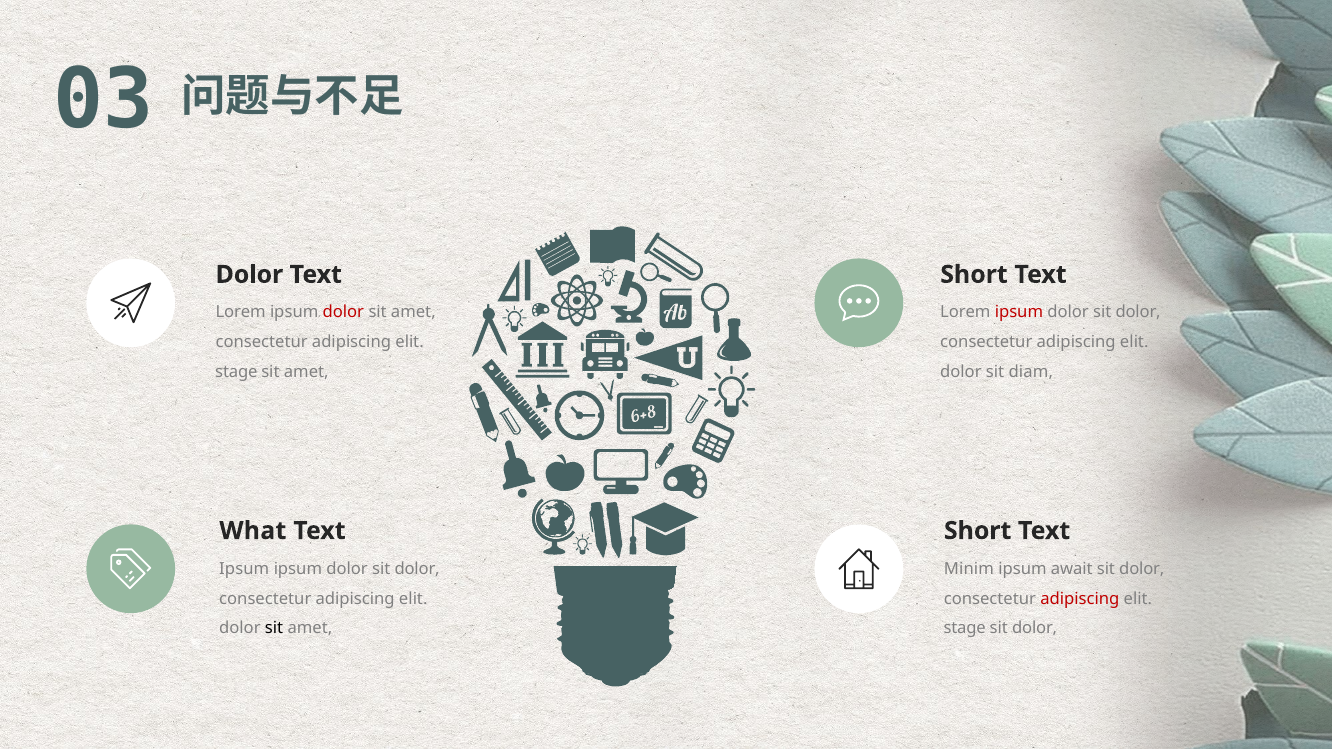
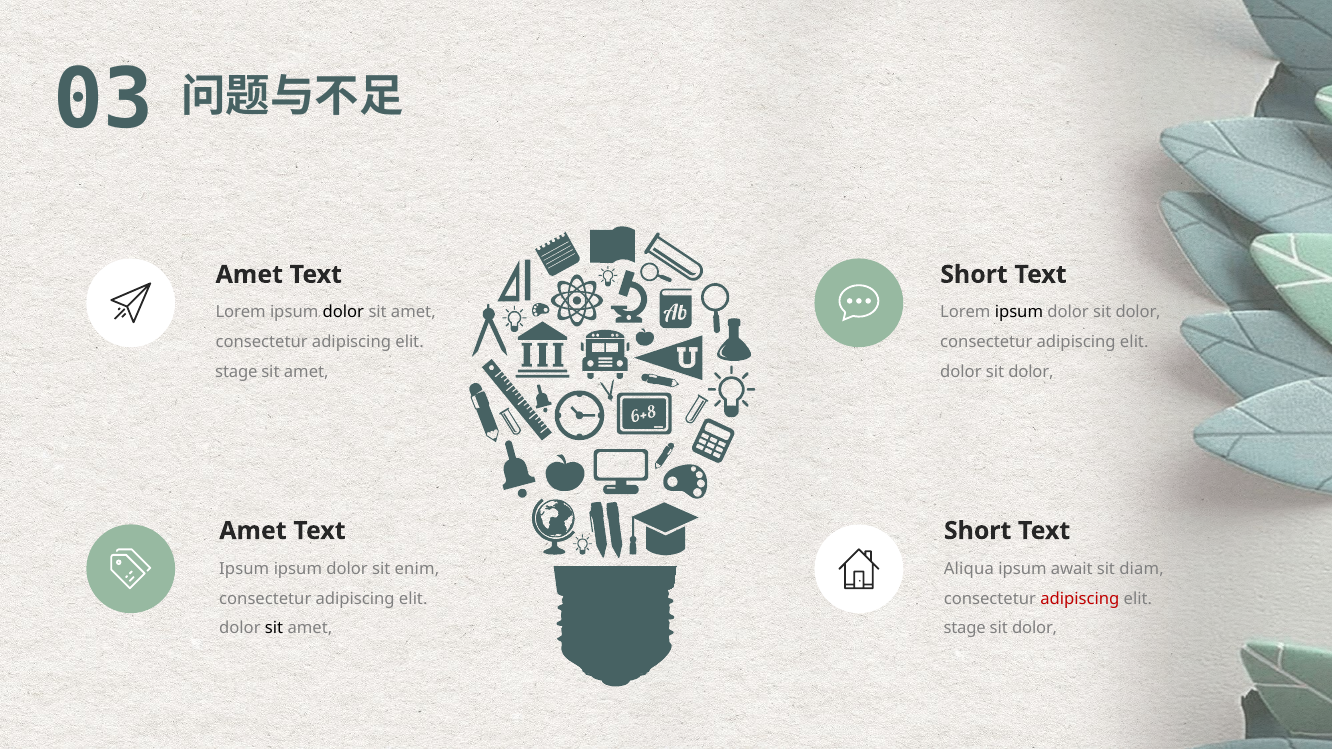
Dolor: Dolor -> Amet (249, 275)
dolor colour: red -> black (343, 312)
ipsum colour: red -> black (1019, 312)
diam: diam -> dolor (1031, 372)
What: What -> Amet (253, 531)
dolor: dolor -> enim (417, 569)
Minim: Minim -> Aliqua (969, 569)
dolor: dolor -> diam (1142, 569)
